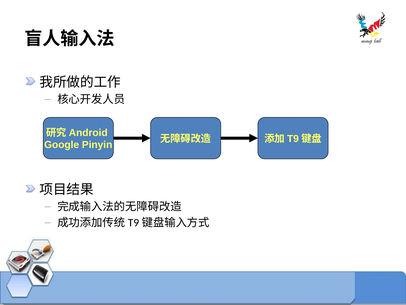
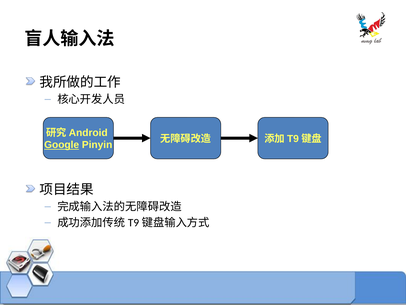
Google underline: none -> present (62, 145)
